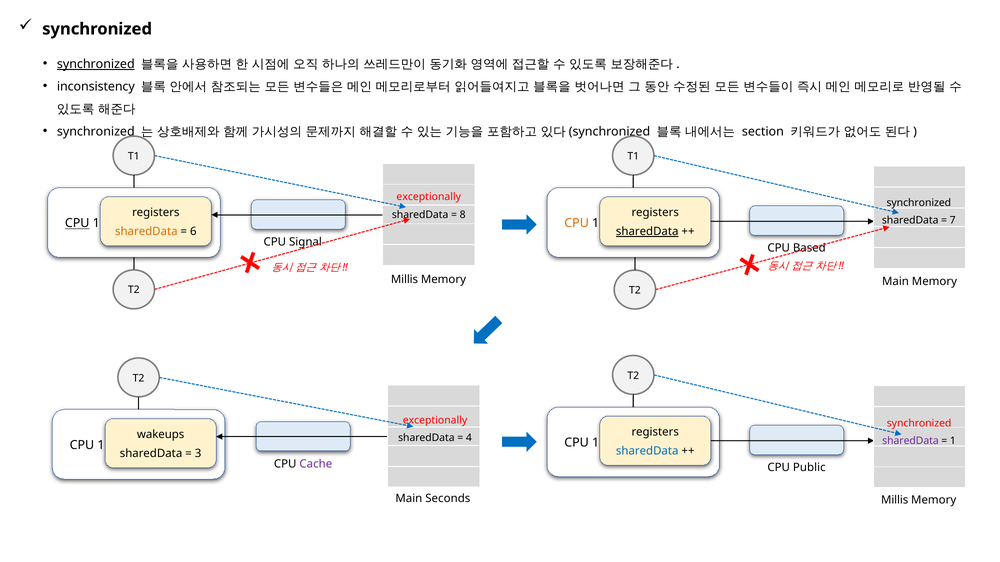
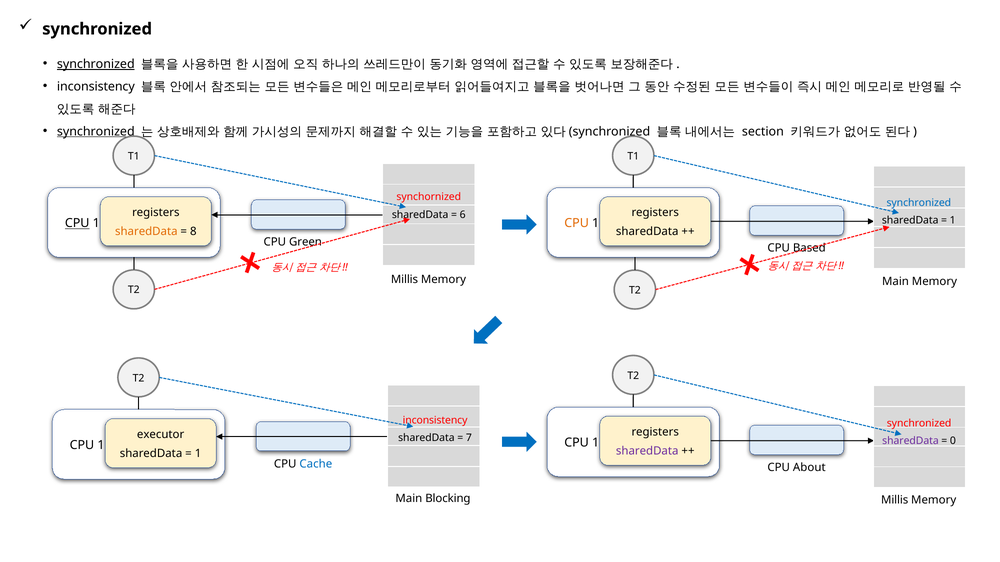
synchronized underline: none -> present (96, 132)
exceptionally: exceptionally -> synchornized (429, 197)
synchronized colour: black -> blue (919, 203)
8: 8 -> 6 (463, 215)
7: 7 -> 1 (953, 221)
6: 6 -> 8 (193, 232)
sharedData underline: present -> none (647, 232)
Signal: Signal -> Green (306, 242)
exceptionally: exceptionally -> inconsistency (435, 421)
wakeups: wakeups -> executor (161, 435)
4: 4 -> 7 (469, 438)
1: 1 -> 0 (953, 441)
sharedData colour: blue -> purple (647, 451)
3: 3 -> 1 (198, 454)
Cache colour: purple -> blue (316, 464)
Public: Public -> About (809, 468)
Seconds: Seconds -> Blocking (448, 499)
